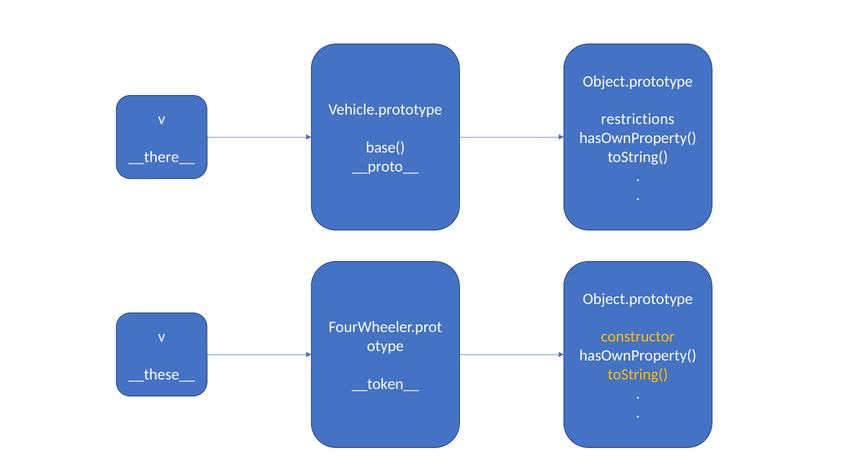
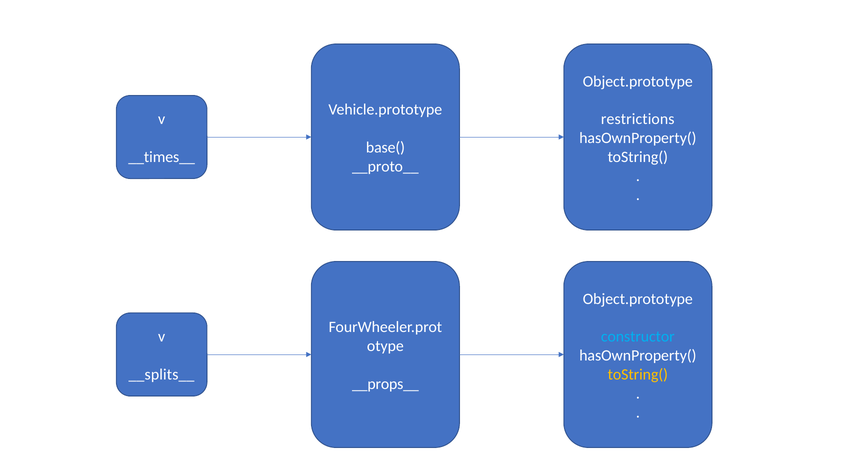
__there__: __there__ -> __times__ (162, 157)
constructor colour: yellow -> light blue (638, 337)
__these__: __these__ -> __splits__ (162, 375)
__token__: __token__ -> __props__ (385, 384)
